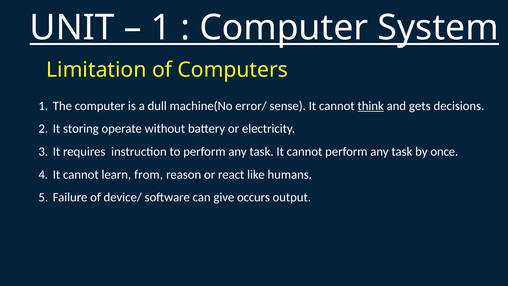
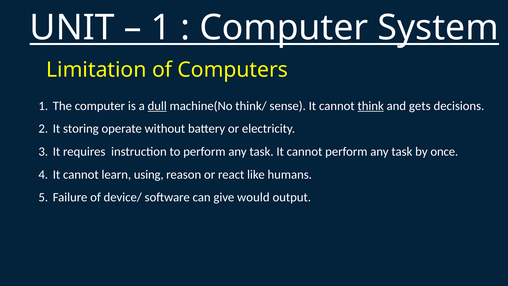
dull underline: none -> present (157, 106)
error/: error/ -> think/ (251, 106)
from: from -> using (149, 174)
occurs: occurs -> would (253, 197)
